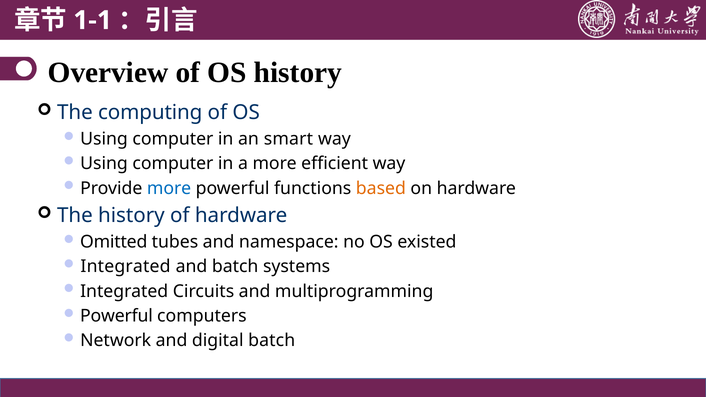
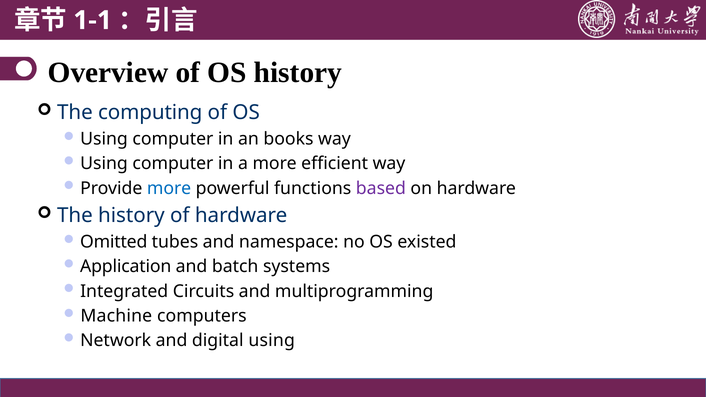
smart: smart -> books (288, 139)
based colour: orange -> purple (381, 188)
Integrated: Integrated -> Application (126, 267)
Powerful: Powerful -> Machine (116, 316)
digital batch: batch -> using (272, 341)
